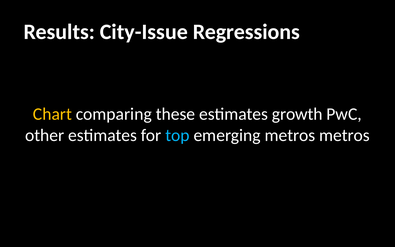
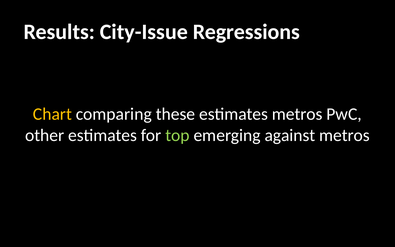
estimates growth: growth -> metros (297, 114)
top colour: light blue -> light green (177, 135)
emerging metros: metros -> against (290, 135)
